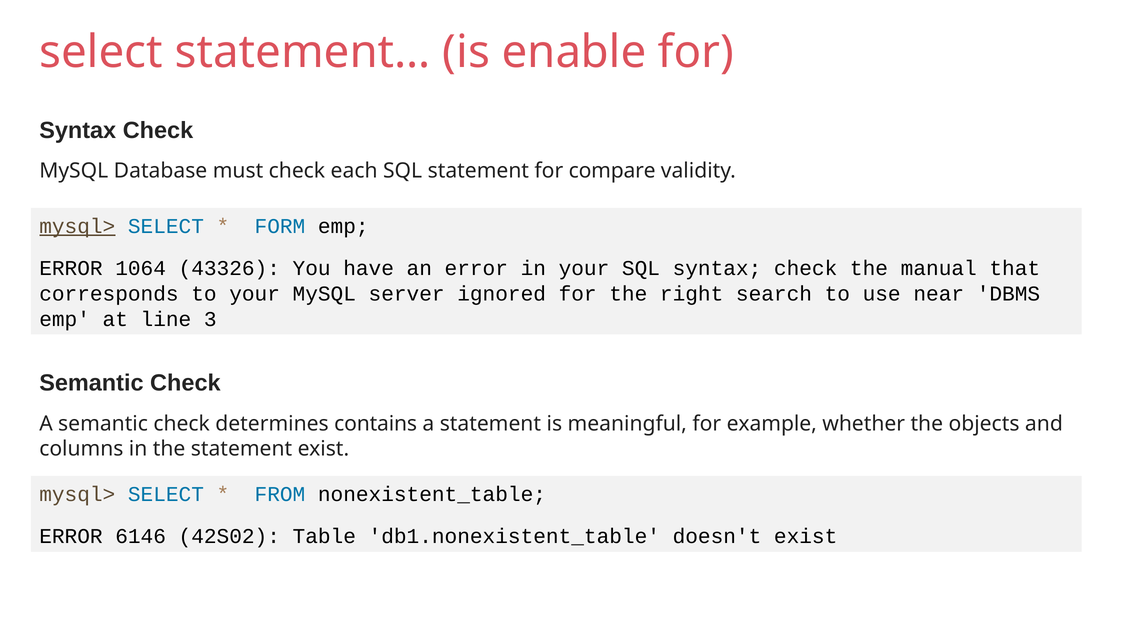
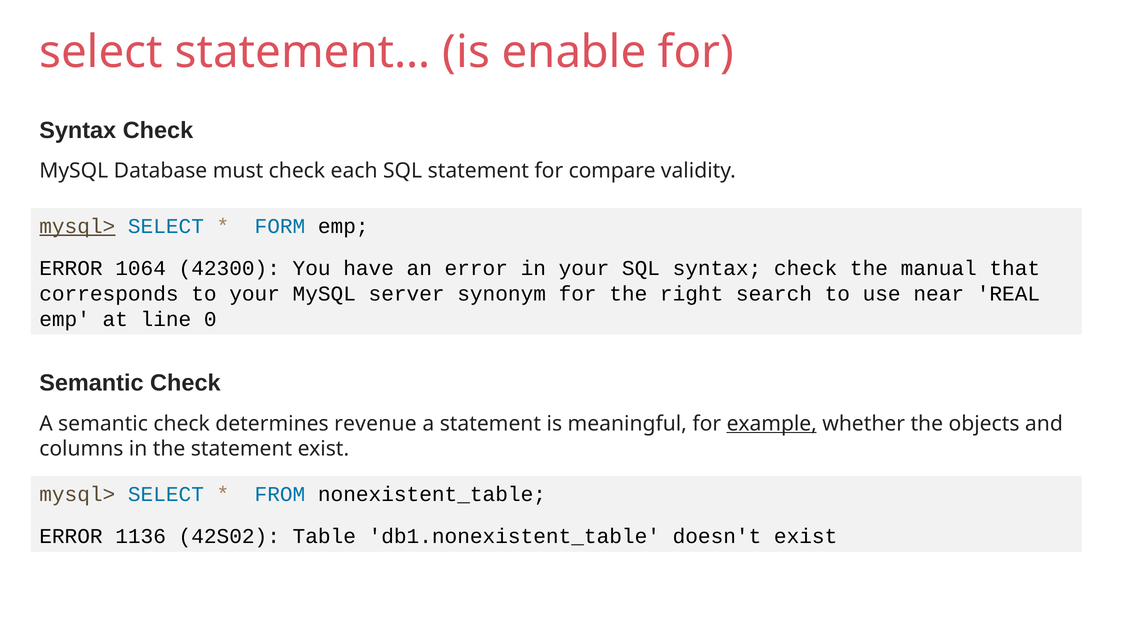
43326: 43326 -> 42300 (229, 269)
ignored: ignored -> synonym (502, 294)
DBMS: DBMS -> REAL (1008, 294)
3: 3 -> 0 (210, 319)
contains: contains -> revenue (375, 424)
example underline: none -> present (772, 424)
6146: 6146 -> 1136 (141, 537)
